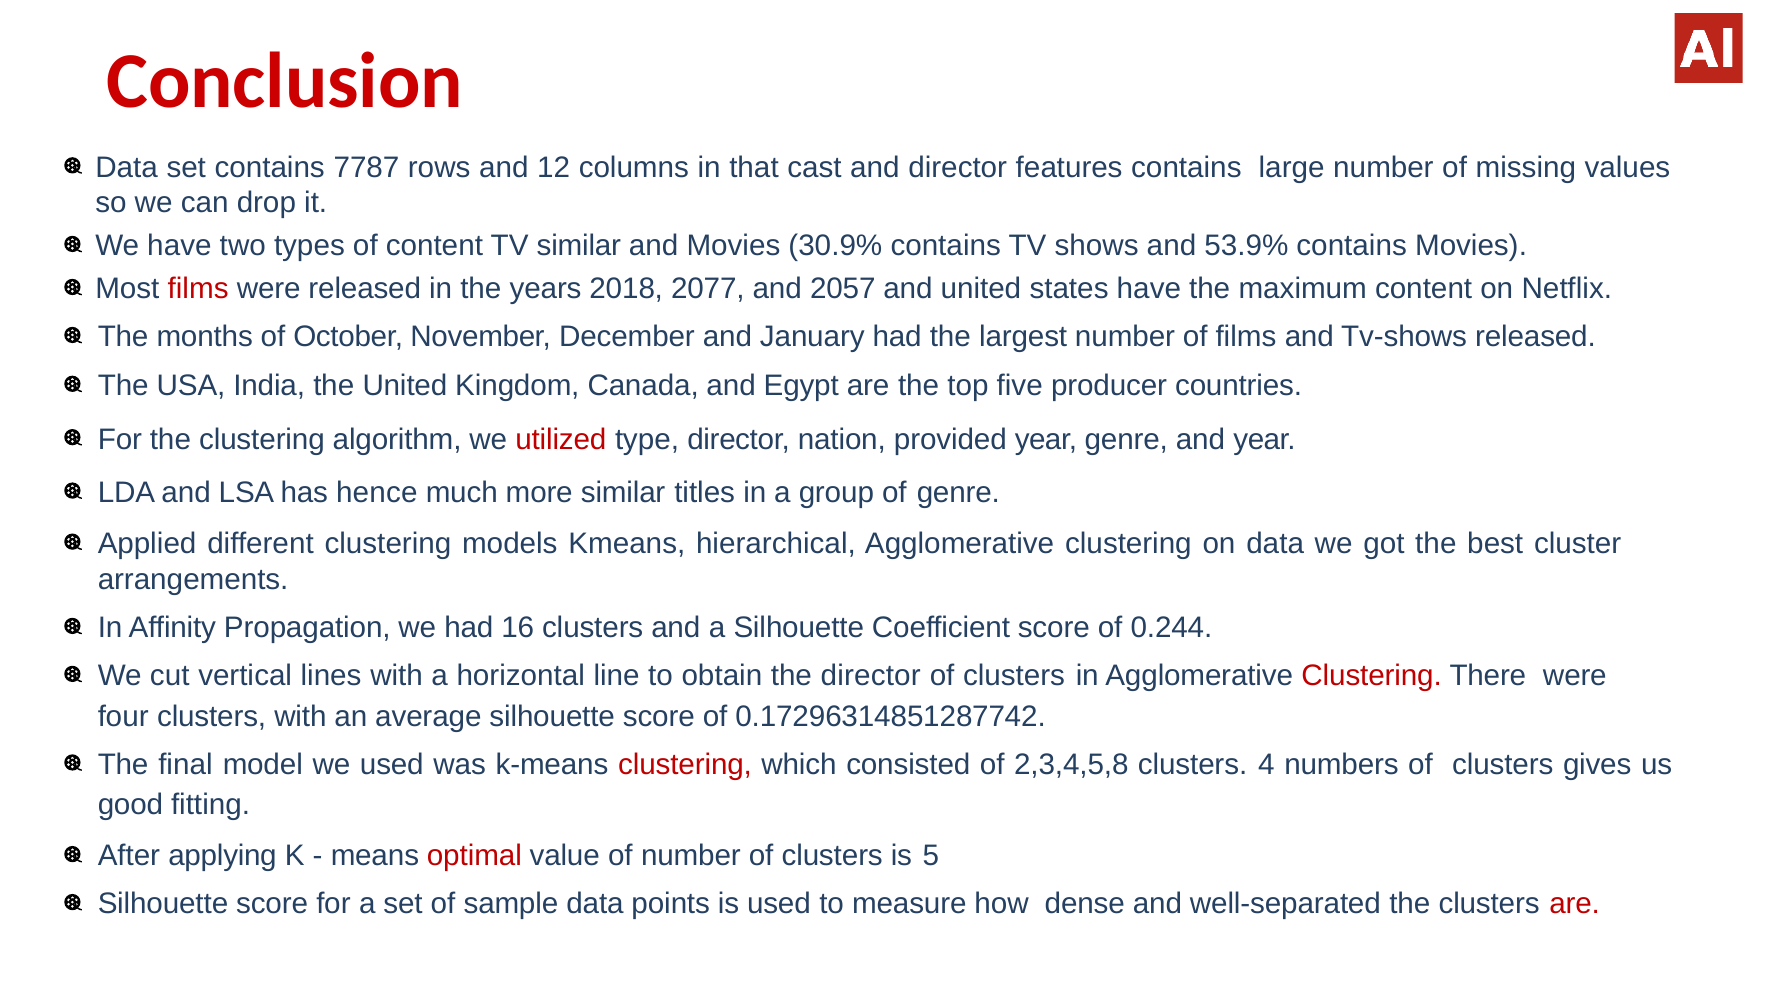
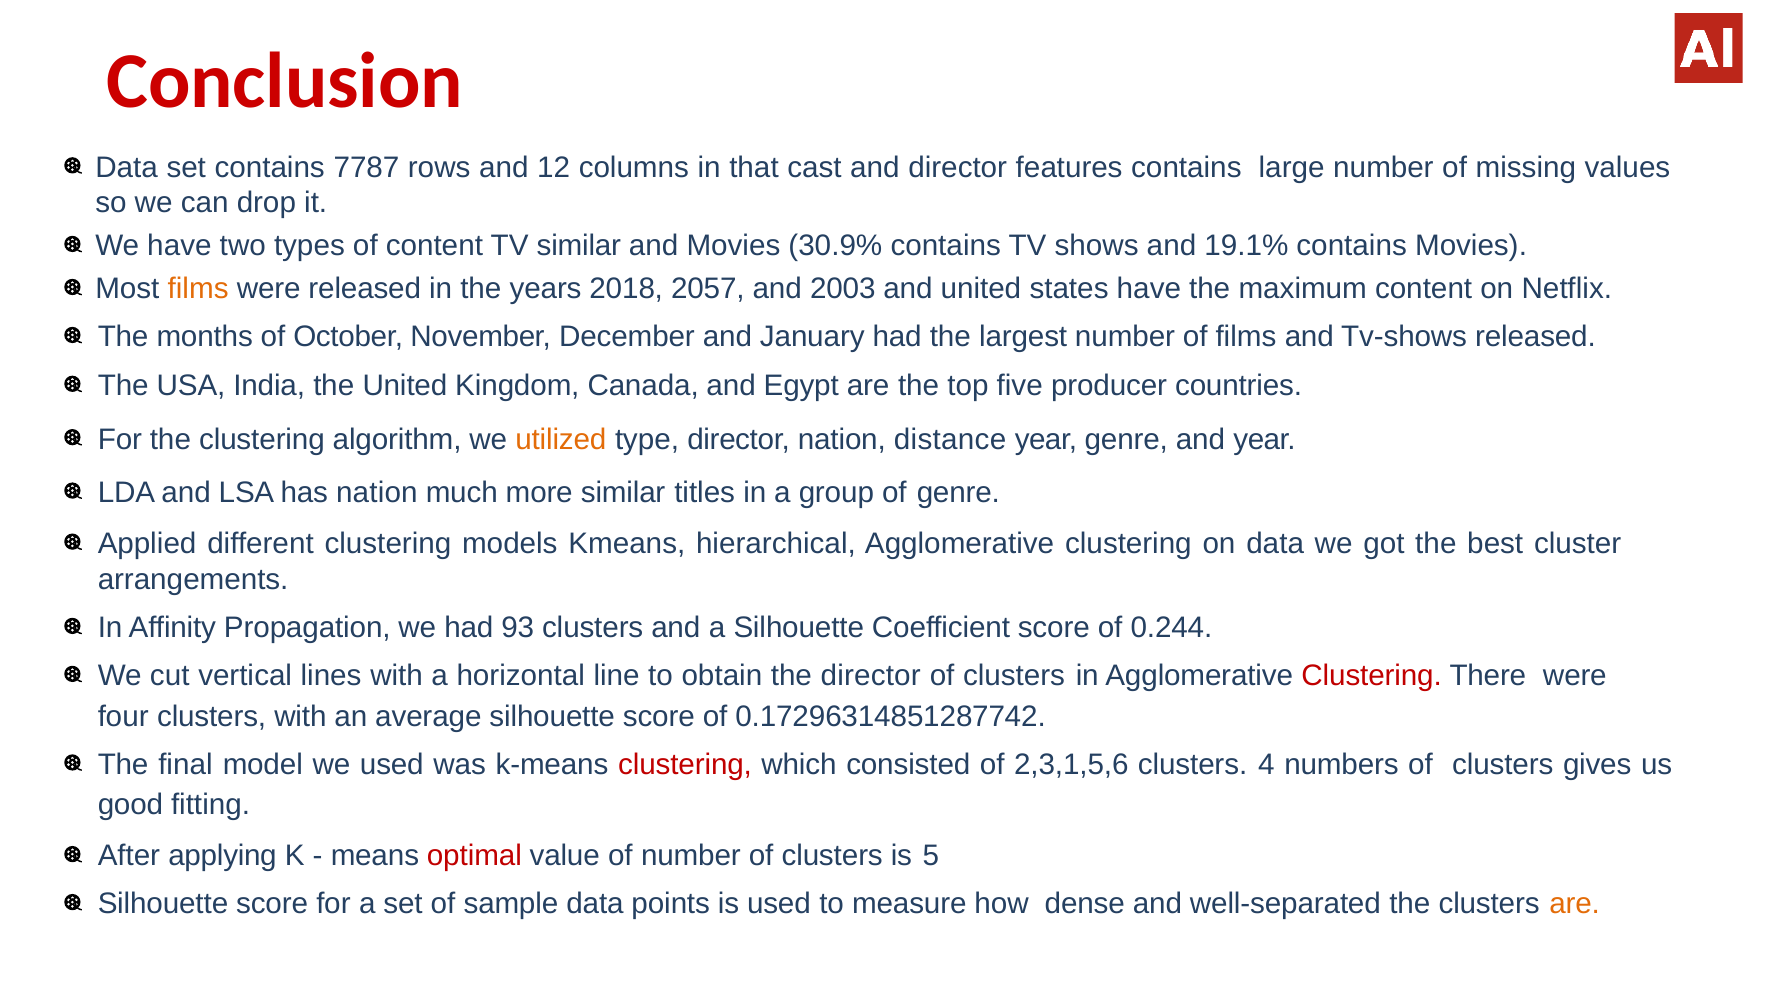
53.9%: 53.9% -> 19.1% (1246, 246)
films colour: red -> orange (198, 289)
2077: 2077 -> 2057 (708, 289)
2057: 2057 -> 2003 (843, 289)
utilized colour: red -> orange (561, 439)
provided: provided -> distance (950, 439)
has hence: hence -> nation (377, 493)
16: 16 -> 93 (518, 628)
2,3,4,5,8: 2,3,4,5,8 -> 2,3,1,5,6 (1071, 765)
are colour: red -> orange (1575, 904)
